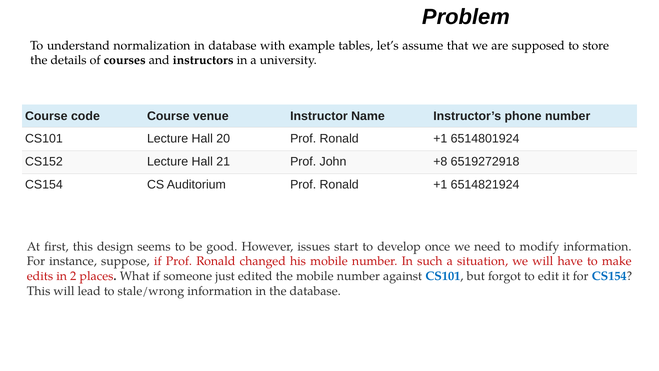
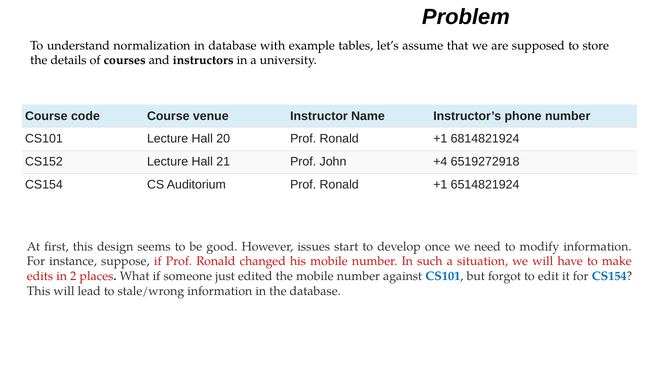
6514801924: 6514801924 -> 6814821924 (485, 139)
+8: +8 -> +4 (440, 162)
